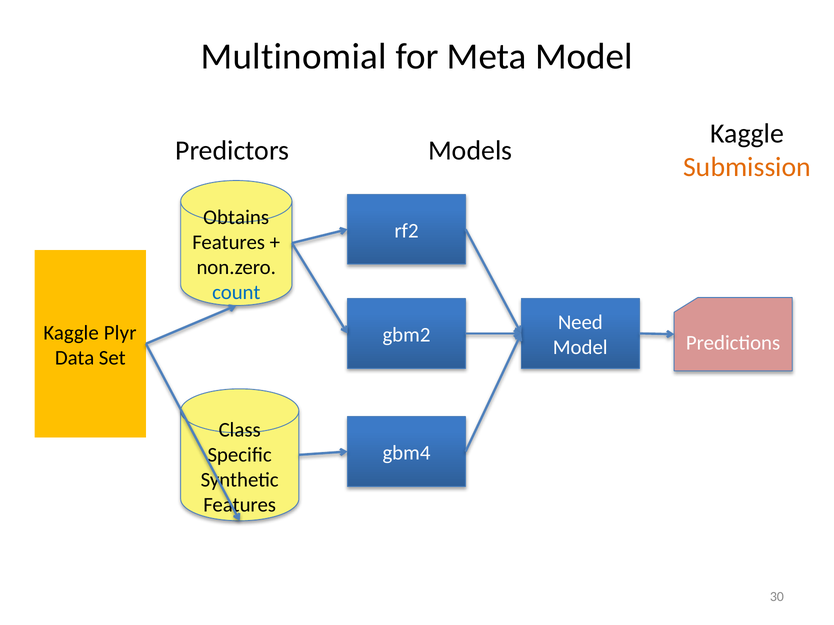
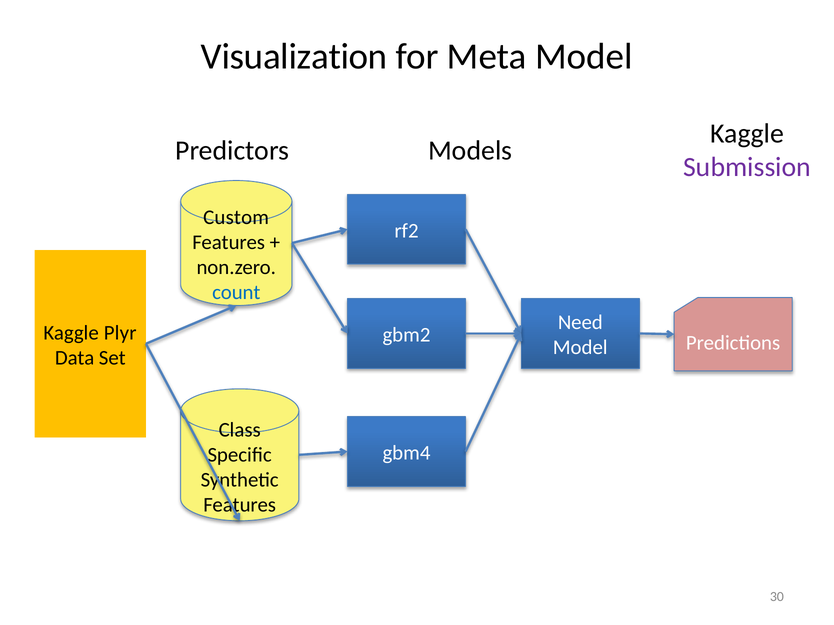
Multinomial: Multinomial -> Visualization (294, 57)
Submission colour: orange -> purple (747, 167)
Obtains: Obtains -> Custom (236, 218)
